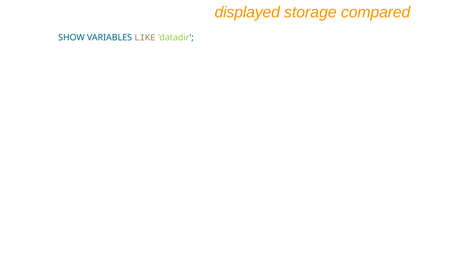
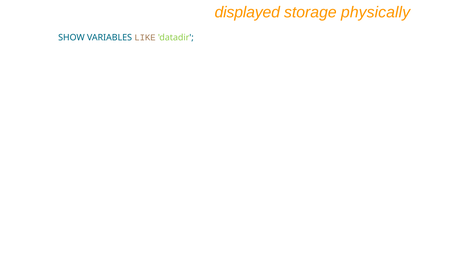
compared: compared -> physically (376, 12)
